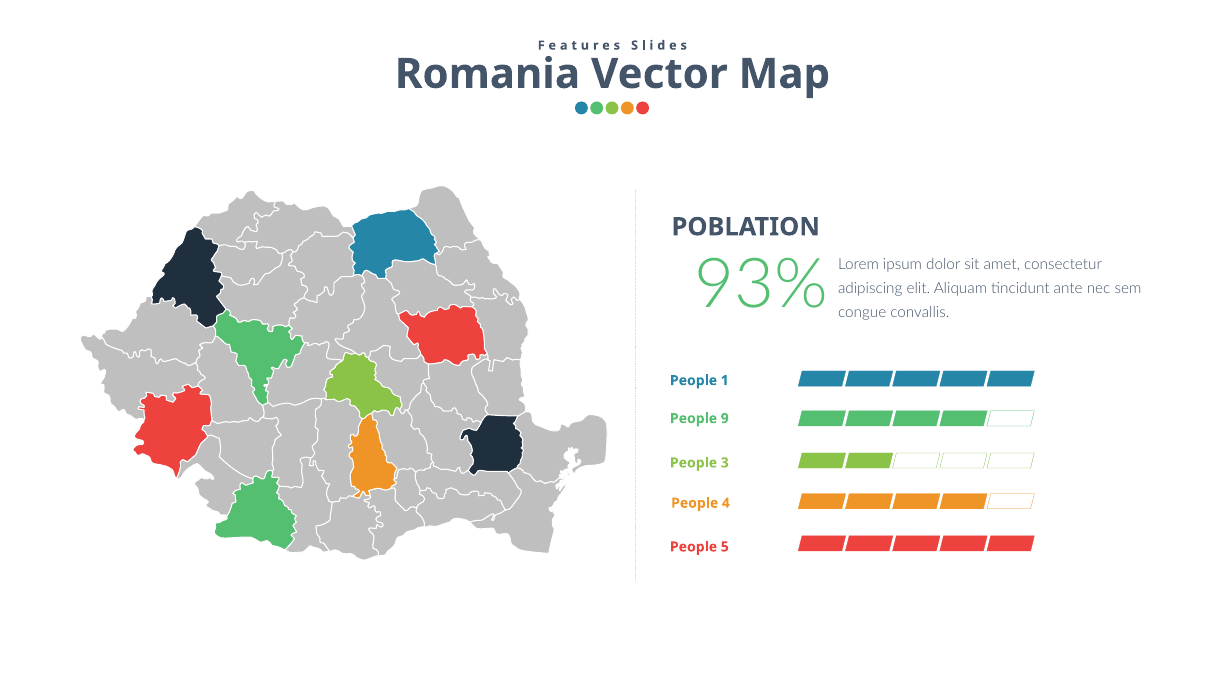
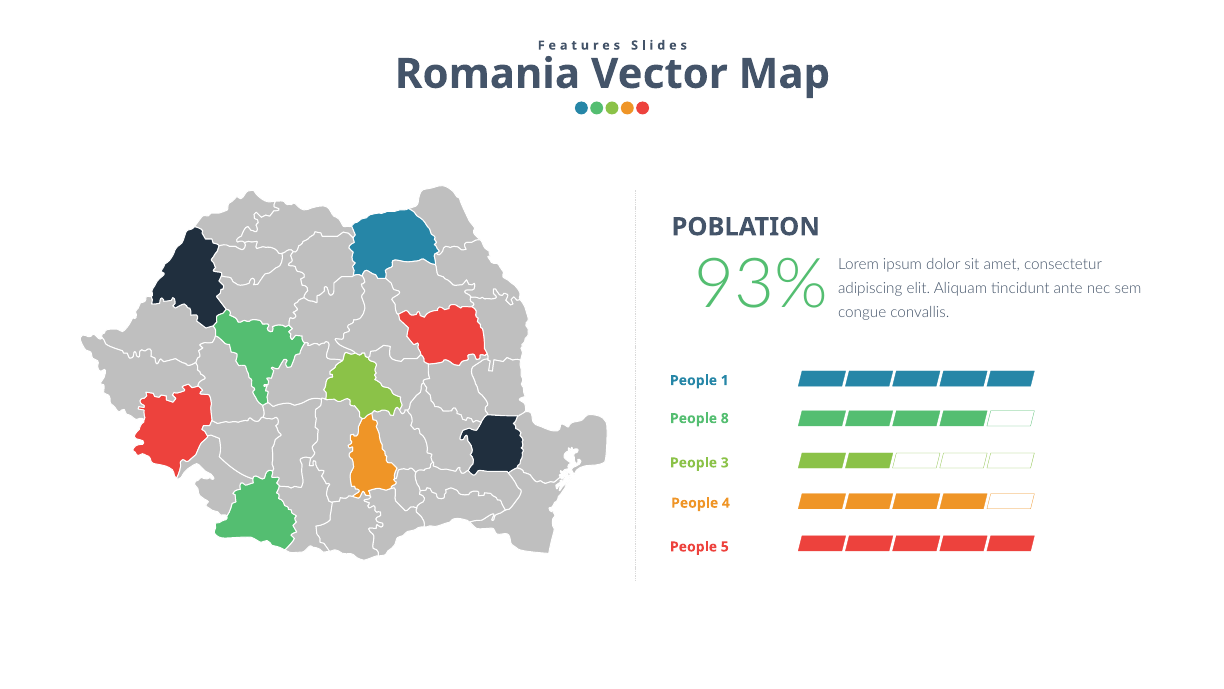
9: 9 -> 8 (725, 418)
